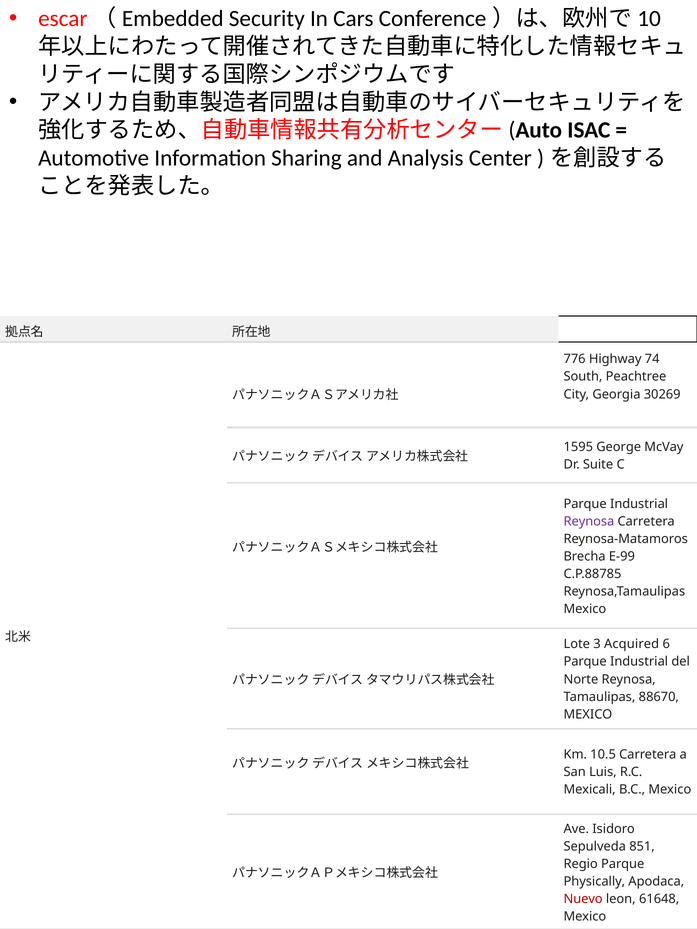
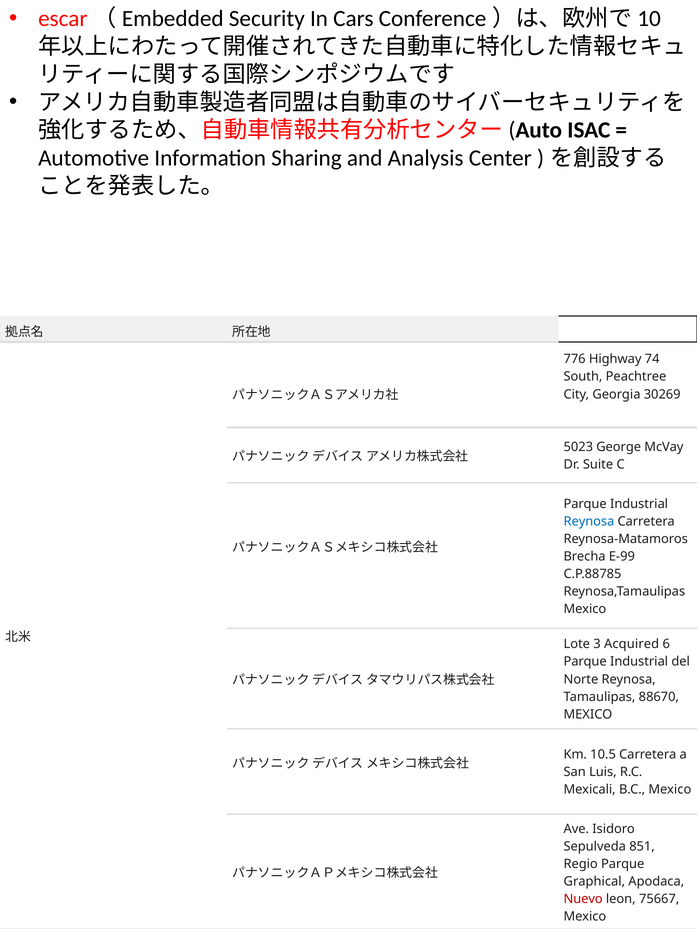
1595: 1595 -> 5023 (578, 447)
Reynosa colour: purple -> blue (589, 521)
Physically: Physically -> Graphical (594, 882)
61648: 61648 -> 75667 (659, 899)
